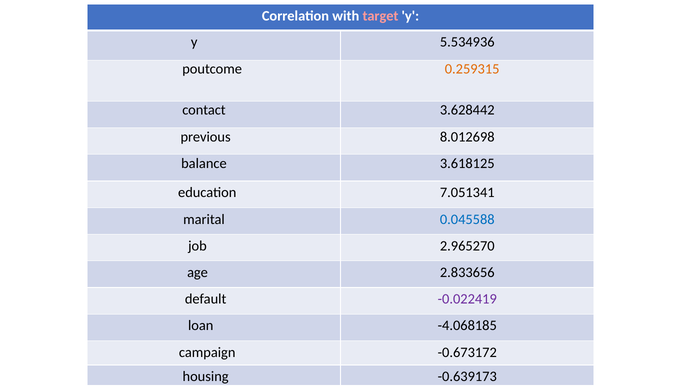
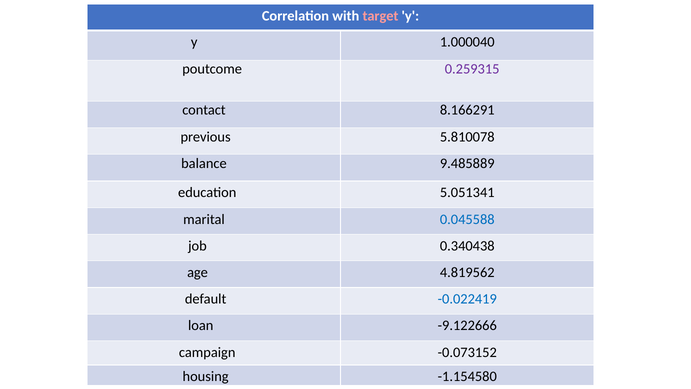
5.534936: 5.534936 -> 1.000040 (467, 42)
0.259315 colour: orange -> purple (472, 69)
3.628442: 3.628442 -> 8.166291 (467, 110)
8.012698: 8.012698 -> 5.810078 (467, 137)
3.618125: 3.618125 -> 9.485889 (467, 163)
7.051341: 7.051341 -> 5.051341 (467, 192)
2.965270: 2.965270 -> 0.340438 (467, 246)
2.833656: 2.833656 -> 4.819562 (467, 272)
-0.022419 colour: purple -> blue (467, 299)
-4.068185: -4.068185 -> -9.122666 (467, 325)
-0.673172: -0.673172 -> -0.073152 (467, 352)
-0.639173: -0.639173 -> -1.154580 (467, 376)
